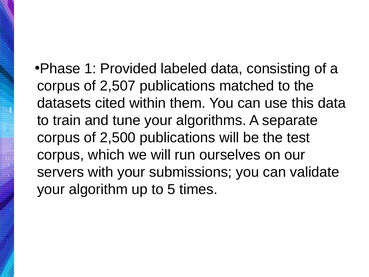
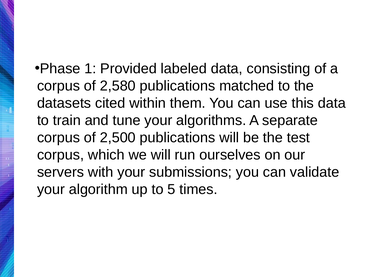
2,507: 2,507 -> 2,580 (118, 86)
